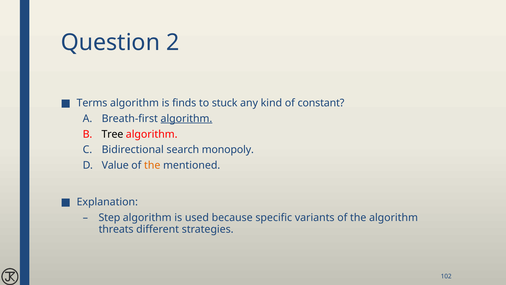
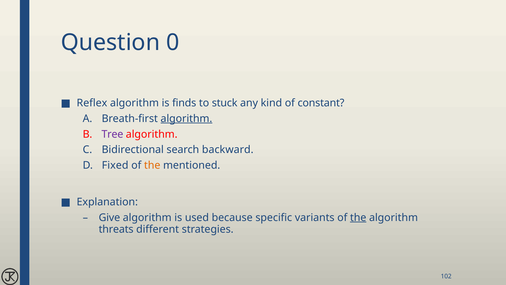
2: 2 -> 0 (173, 43)
Terms: Terms -> Reflex (92, 103)
Tree colour: black -> purple (112, 134)
monopoly: monopoly -> backward (228, 150)
Value: Value -> Fixed (115, 165)
Step: Step -> Give (109, 217)
the underline: none -> present (358, 217)
